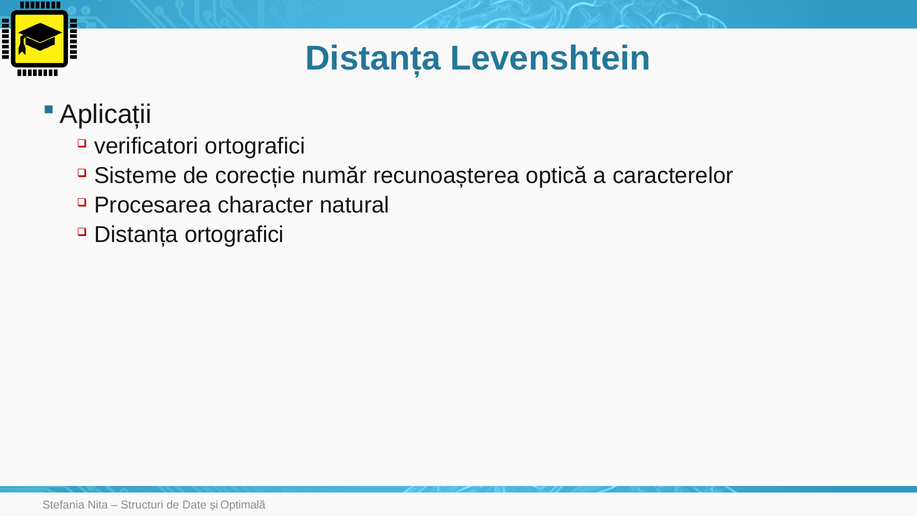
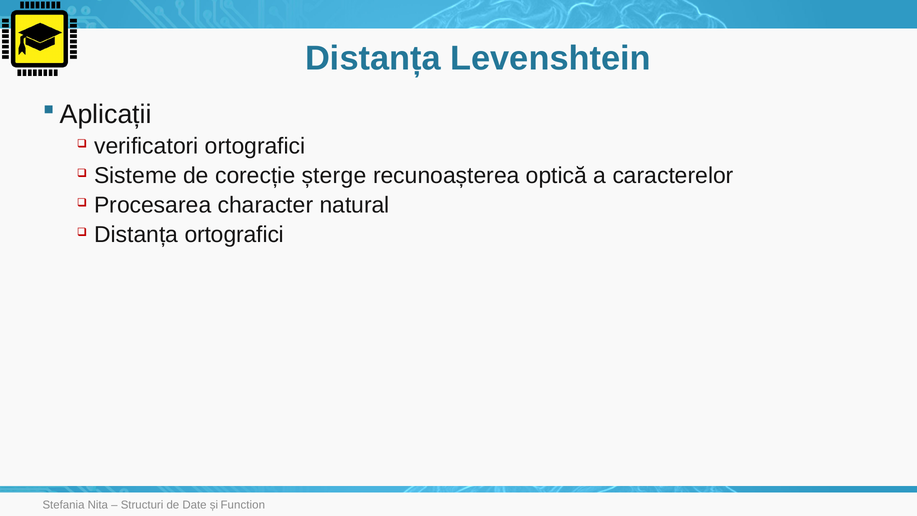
număr: număr -> șterge (334, 176)
Optimală: Optimală -> Function (243, 505)
